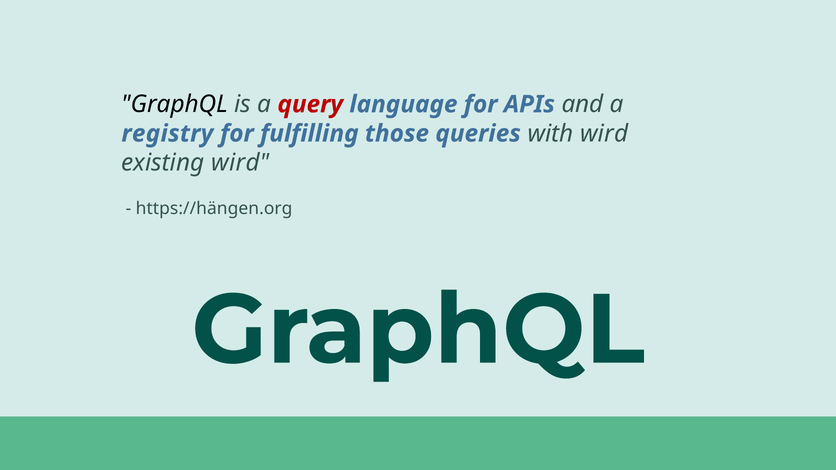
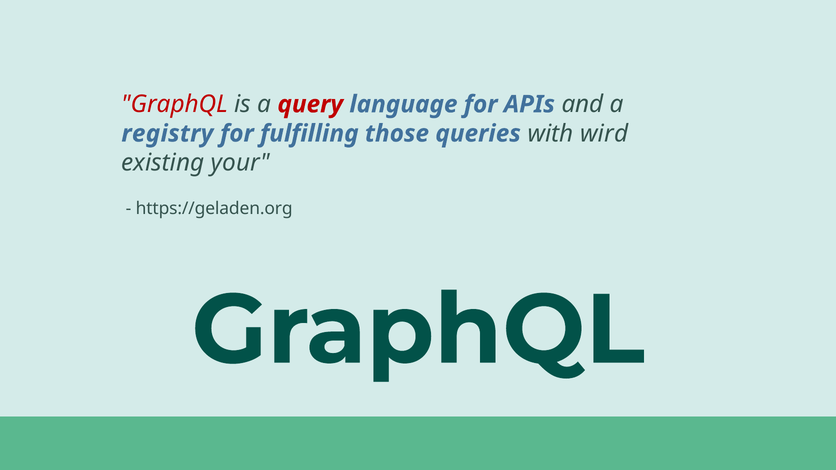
GraphQL colour: black -> red (175, 104)
existing wird: wird -> your (240, 163)
https://hängen.org: https://hängen.org -> https://geladen.org (214, 208)
